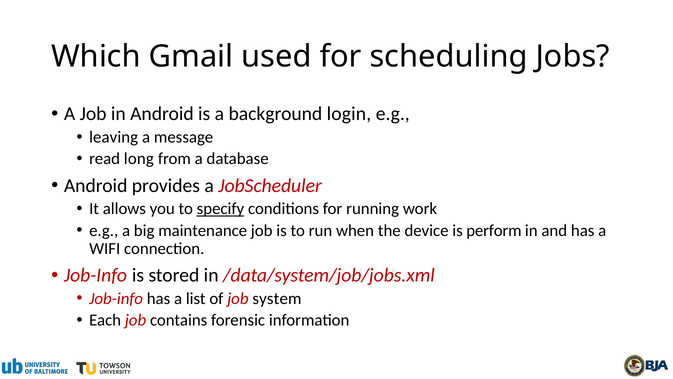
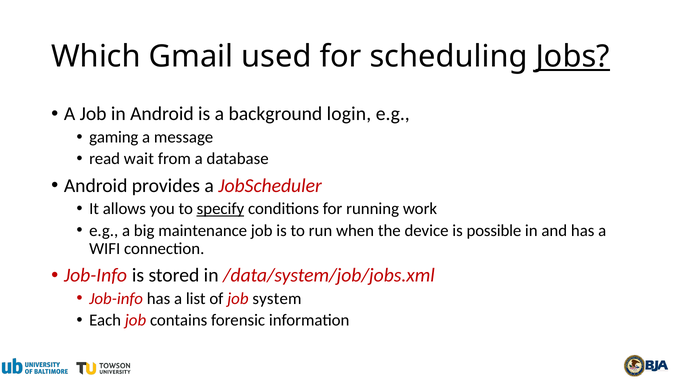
Jobs underline: none -> present (573, 57)
leaving: leaving -> gaming (114, 137)
long: long -> wait (139, 159)
perform: perform -> possible (494, 230)
